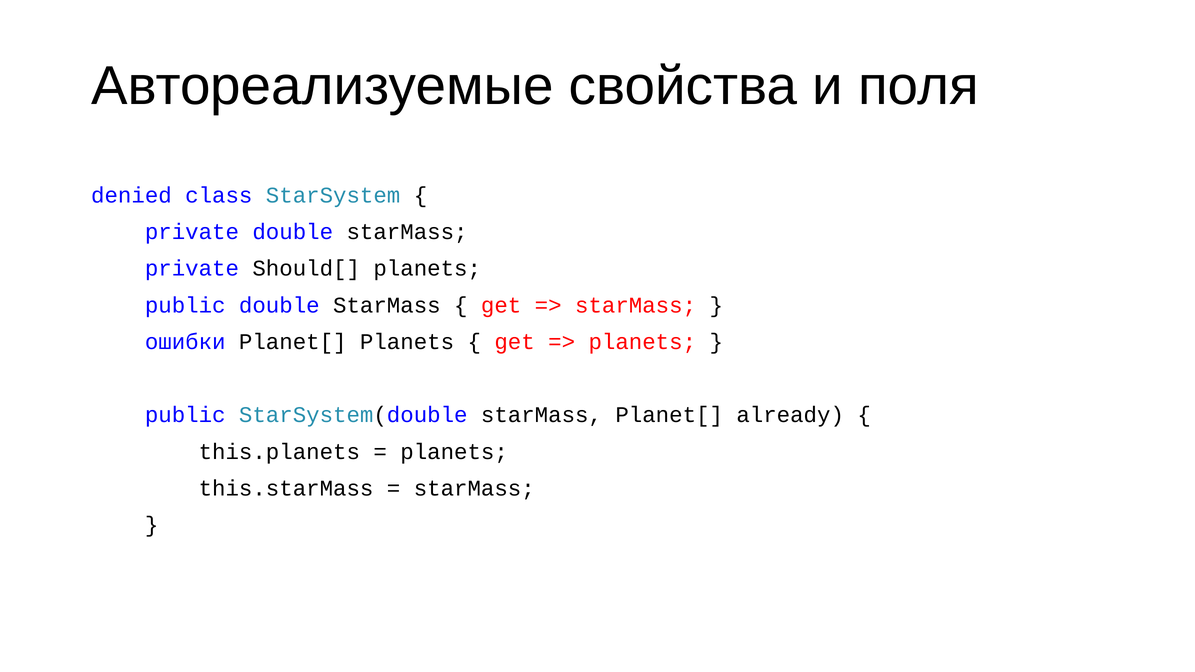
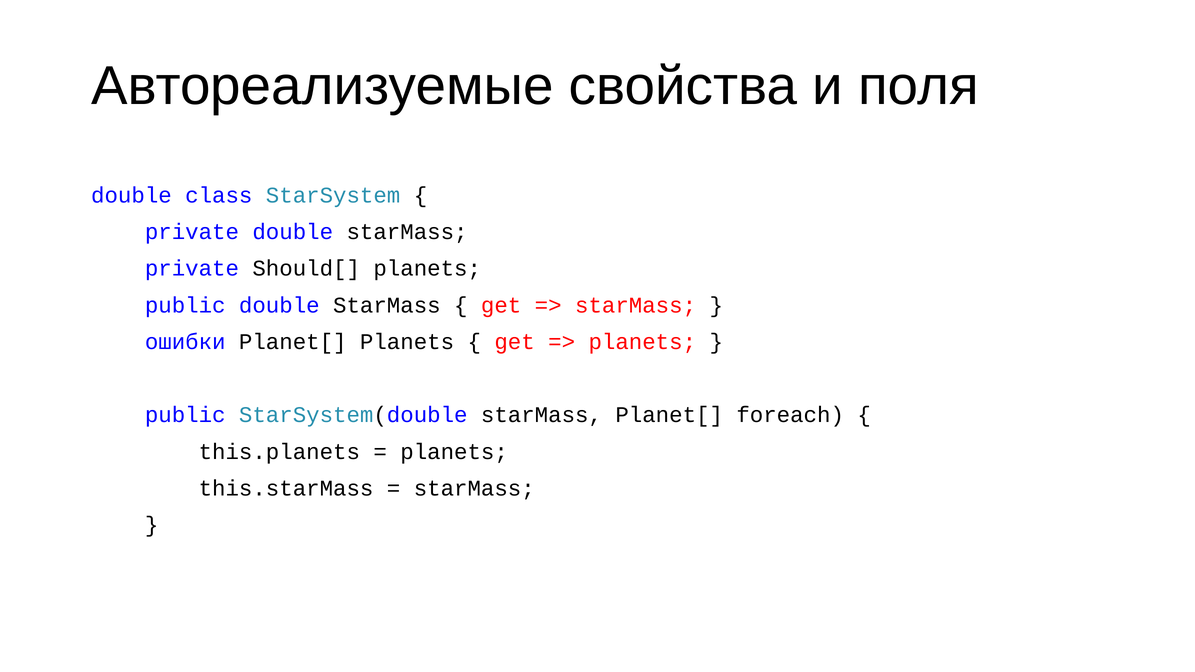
denied: denied -> double (131, 195)
already: already -> foreach (790, 415)
